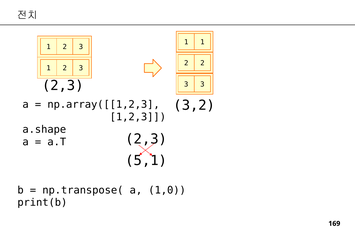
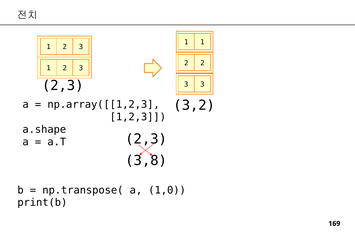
5,1: 5,1 -> 3,8 (146, 161)
